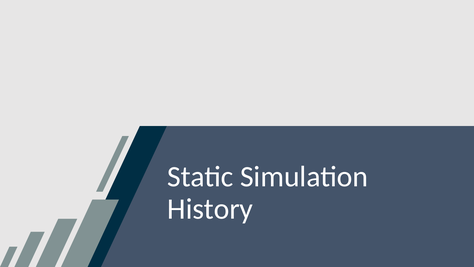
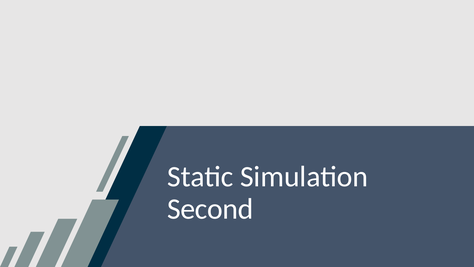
History: History -> Second (210, 209)
